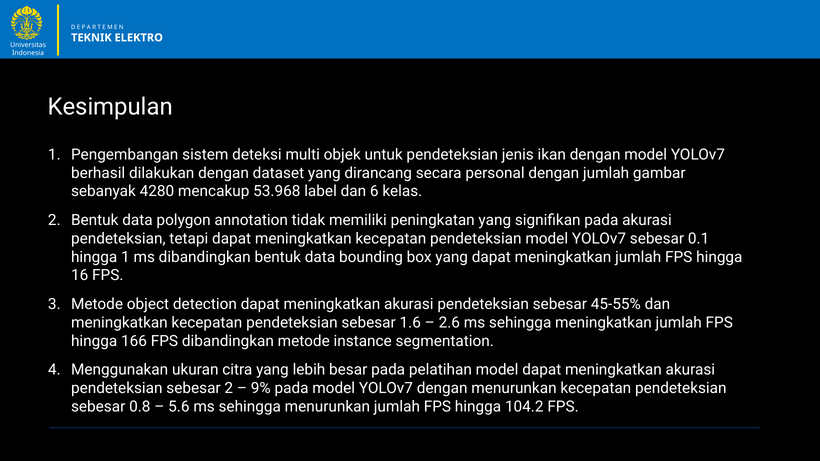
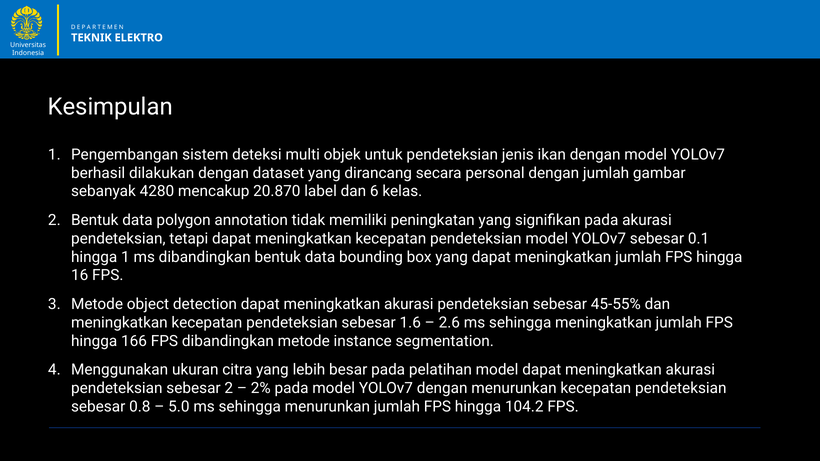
53.968: 53.968 -> 20.870 (277, 192)
9%: 9% -> 2% (261, 388)
5.6: 5.6 -> 5.0 (179, 407)
